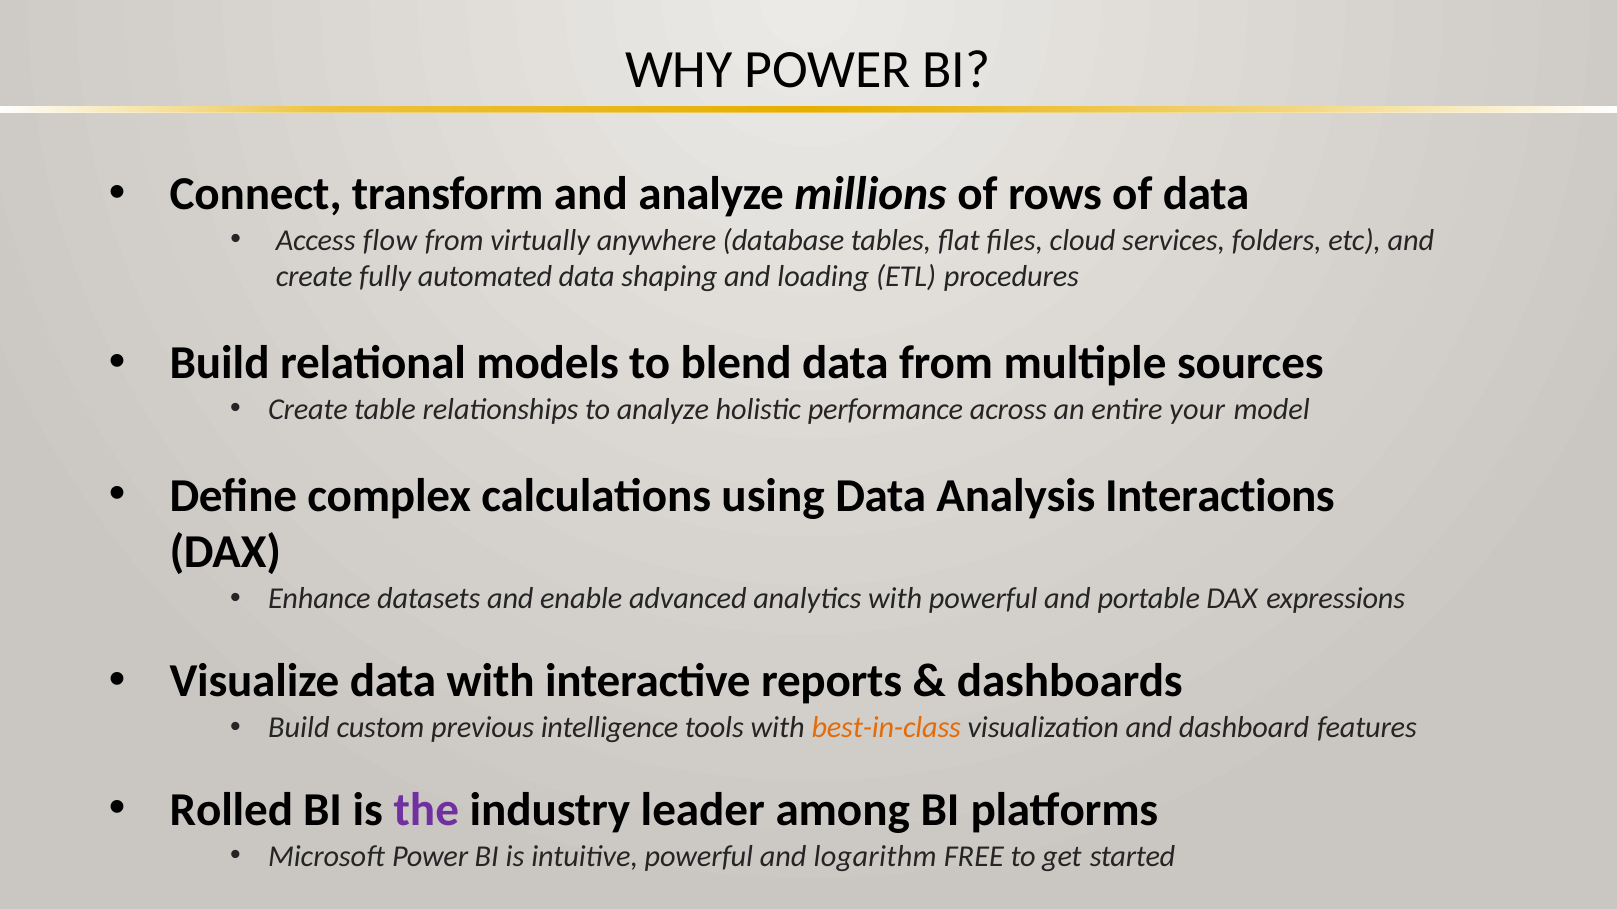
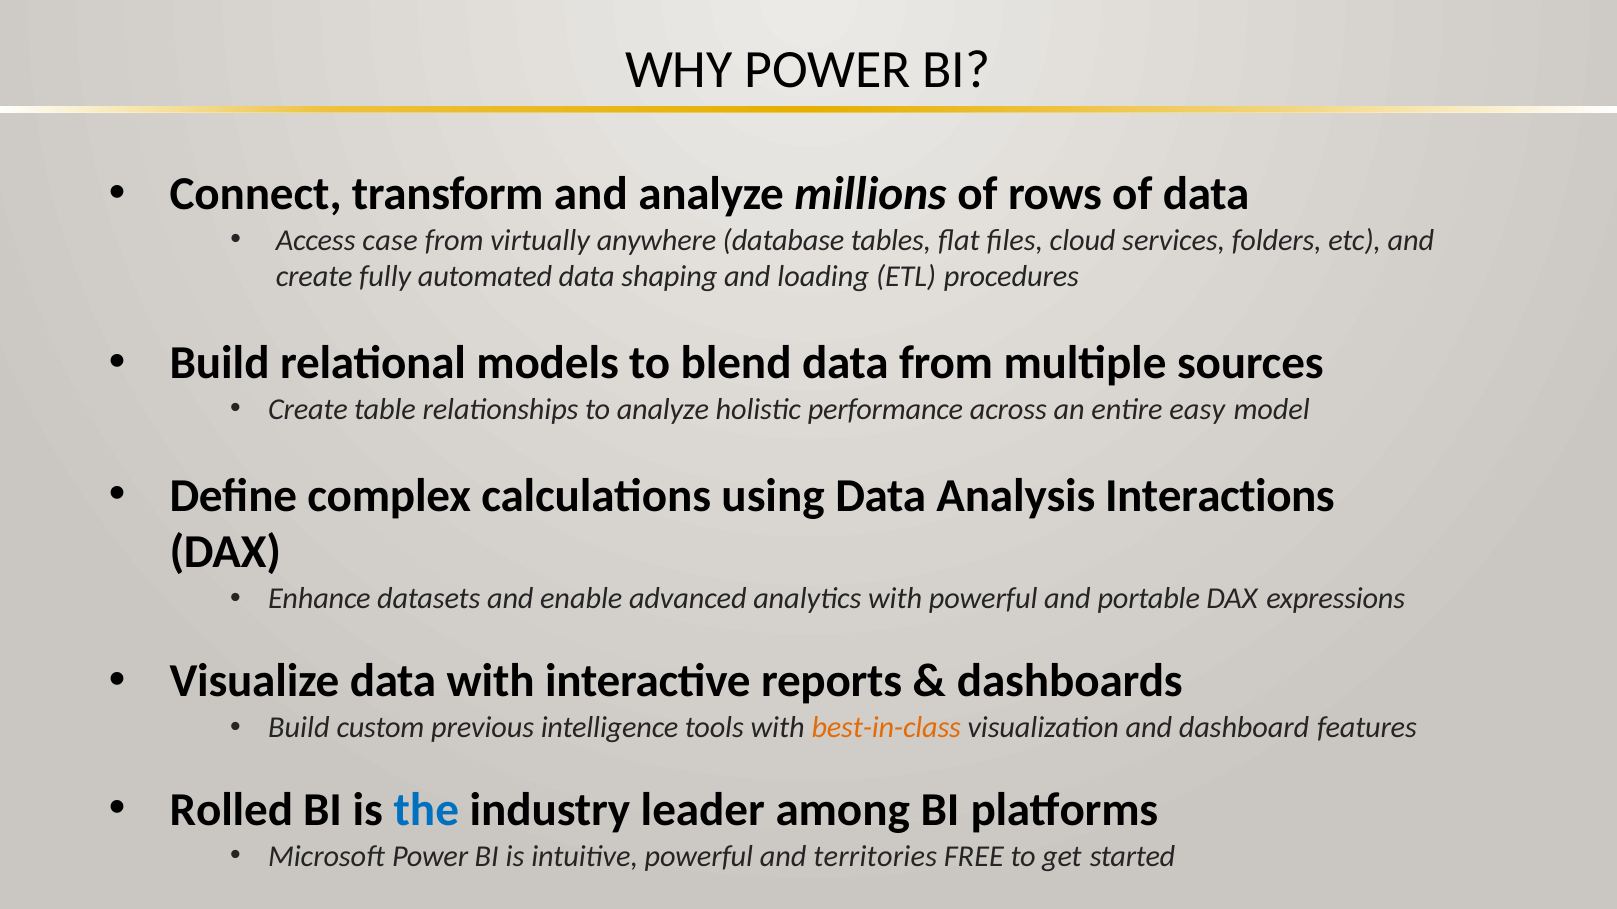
flow: flow -> case (390, 241)
your: your -> easy (1197, 410)
the colour: purple -> blue (426, 810)
logarithm: logarithm -> territories (875, 857)
